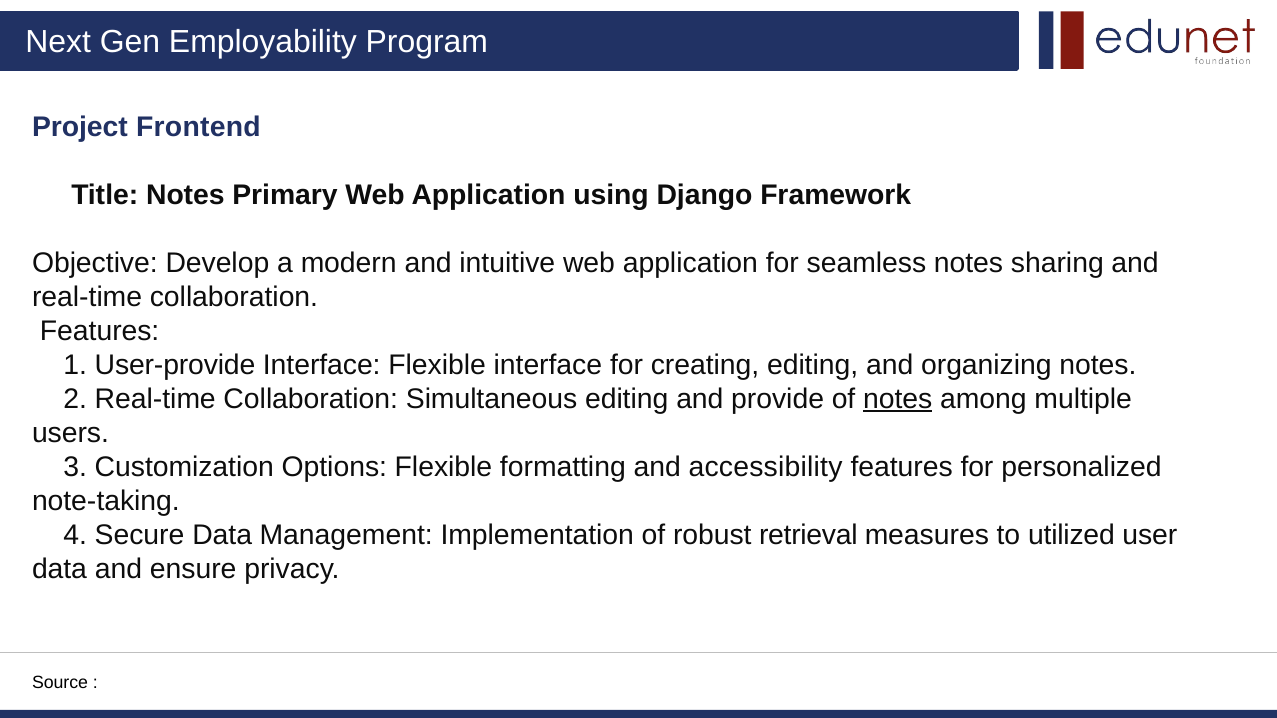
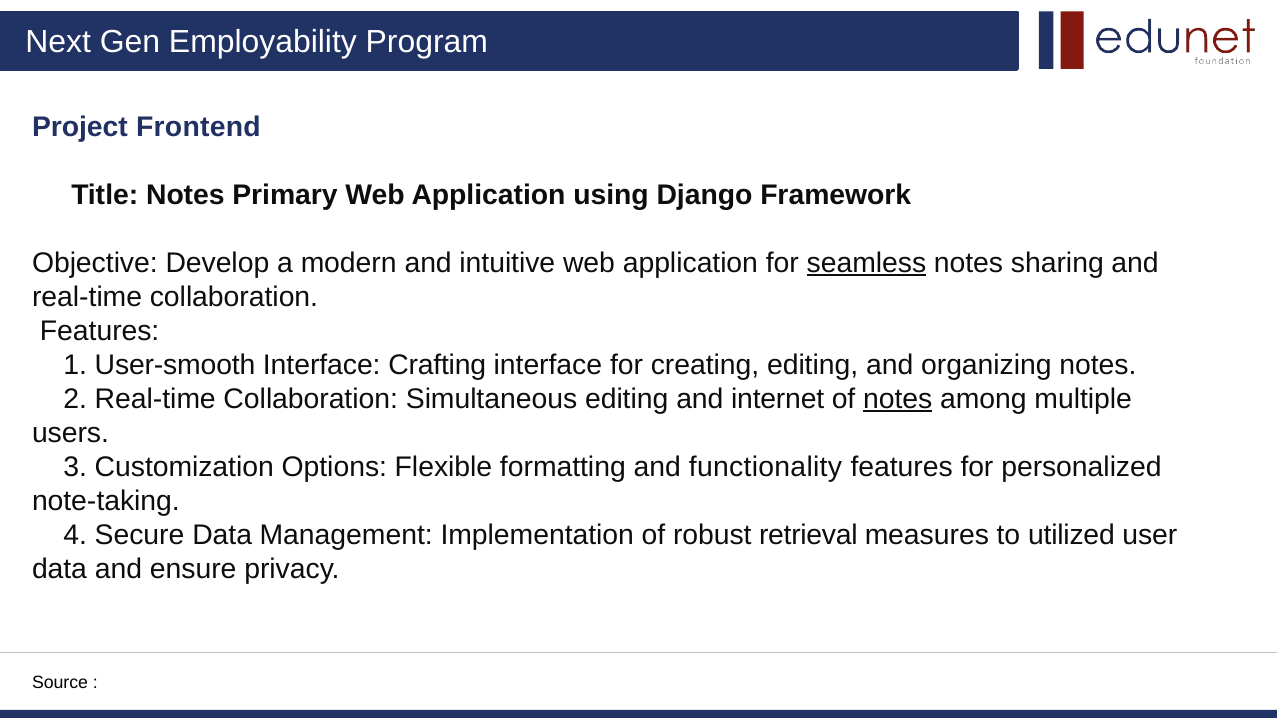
seamless underline: none -> present (866, 263)
User-provide: User-provide -> User-smooth (175, 365)
Interface Flexible: Flexible -> Crafting (437, 365)
provide: provide -> internet (778, 399)
accessibility: accessibility -> functionality (765, 467)
